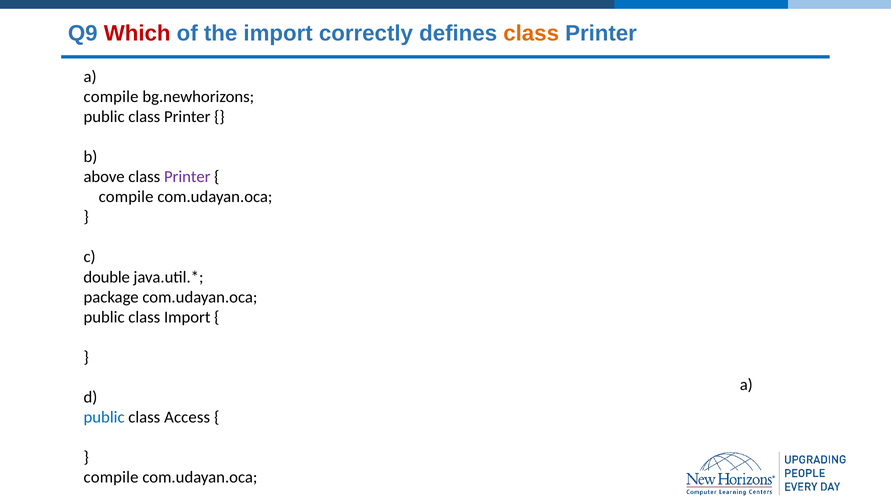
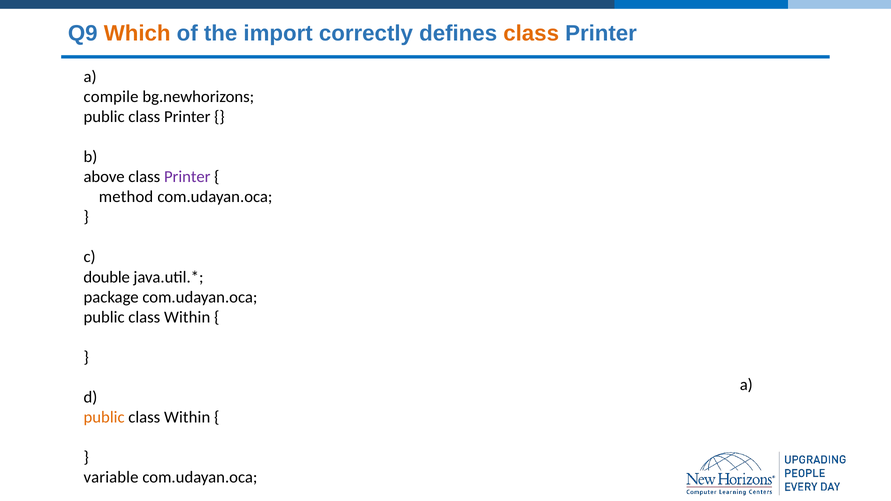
Which colour: red -> orange (137, 34)
compile: compile -> method (126, 197)
Import: Import -> Within (187, 317)
public colour: blue -> orange (104, 417)
Access: Access -> Within (187, 417)
compile: compile -> variable (111, 478)
